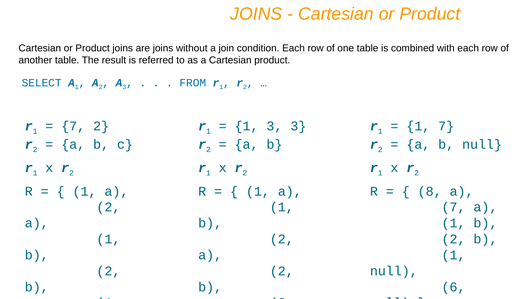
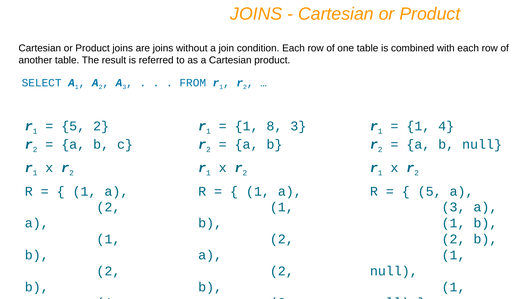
7: 7 -> 5 (73, 126)
1 3: 3 -> 8 (274, 126)
1 7: 7 -> 4 (446, 126)
8: 8 -> 5 (430, 191)
7: 7 -> 3 (454, 207)
6: 6 -> 1 (454, 287)
